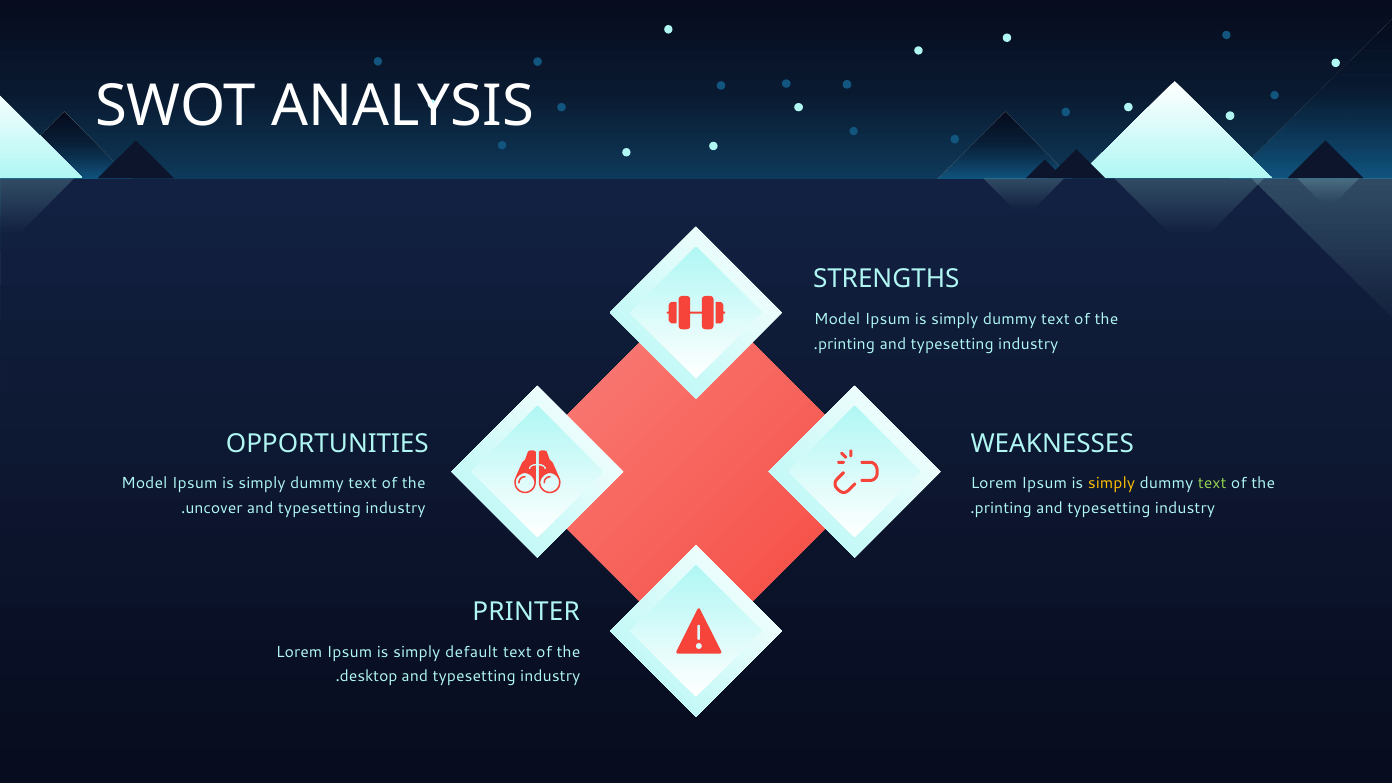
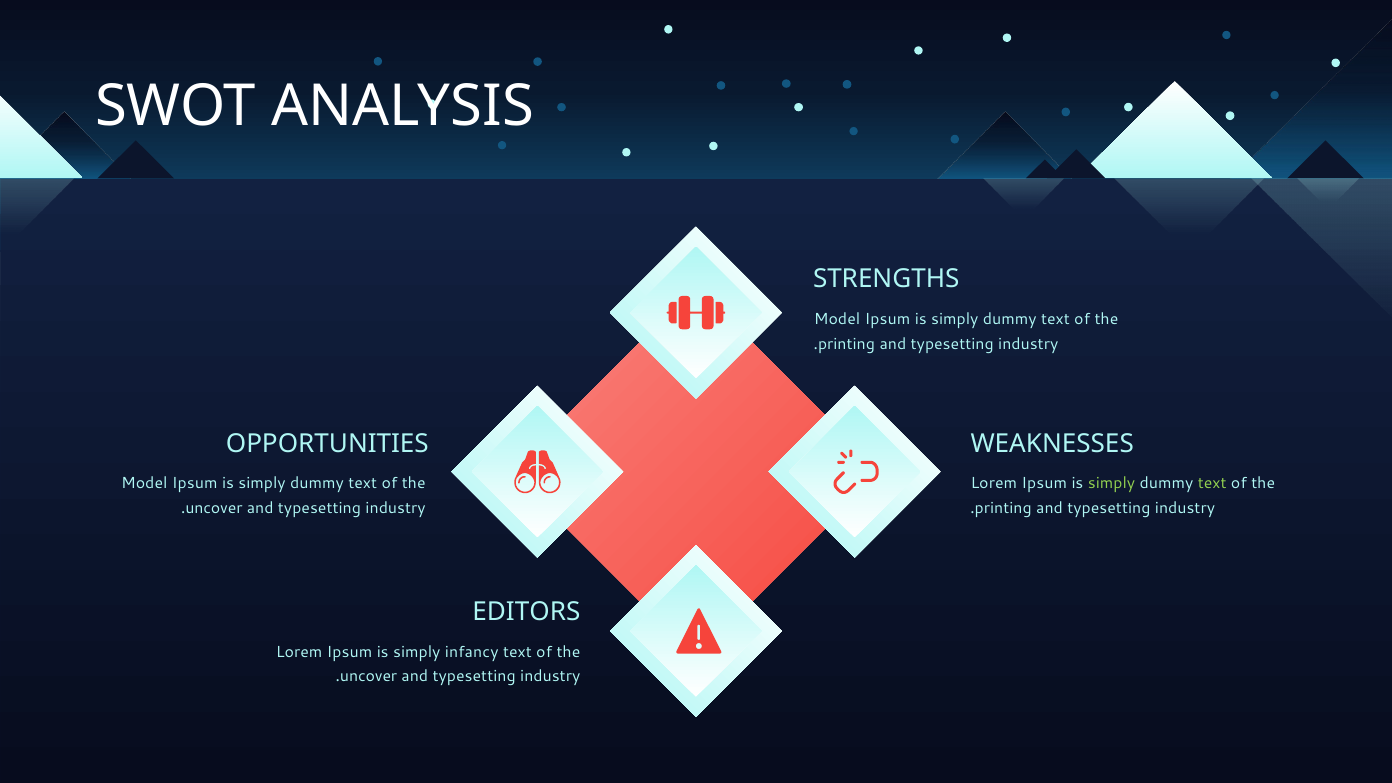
simply colour: yellow -> light green (1111, 483)
PRINTER: PRINTER -> EDITORS (526, 612)
default: default -> infancy (472, 652)
desktop: desktop -> uncover (369, 677)
